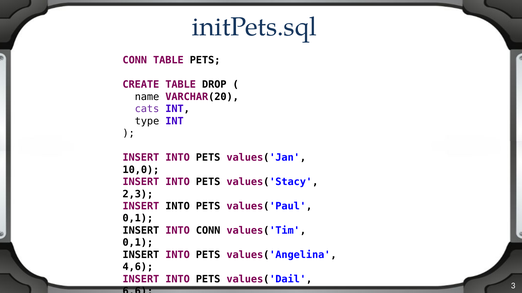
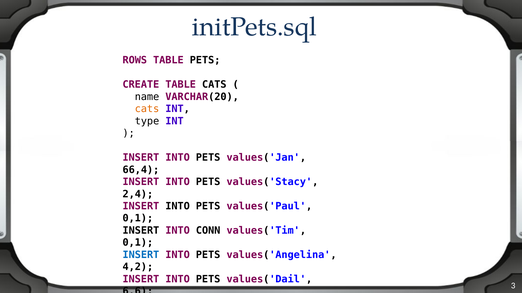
CONN: CONN -> ROWS (135, 60)
TABLE DROP: DROP -> CATS (214, 85)
cats colour: purple -> orange (147, 109)
10,0: 10,0 -> 66,4 (141, 170)
2,3: 2,3 -> 2,4 (138, 194)
INSERT colour: black -> blue (141, 255)
4,6: 4,6 -> 4,2 (138, 268)
